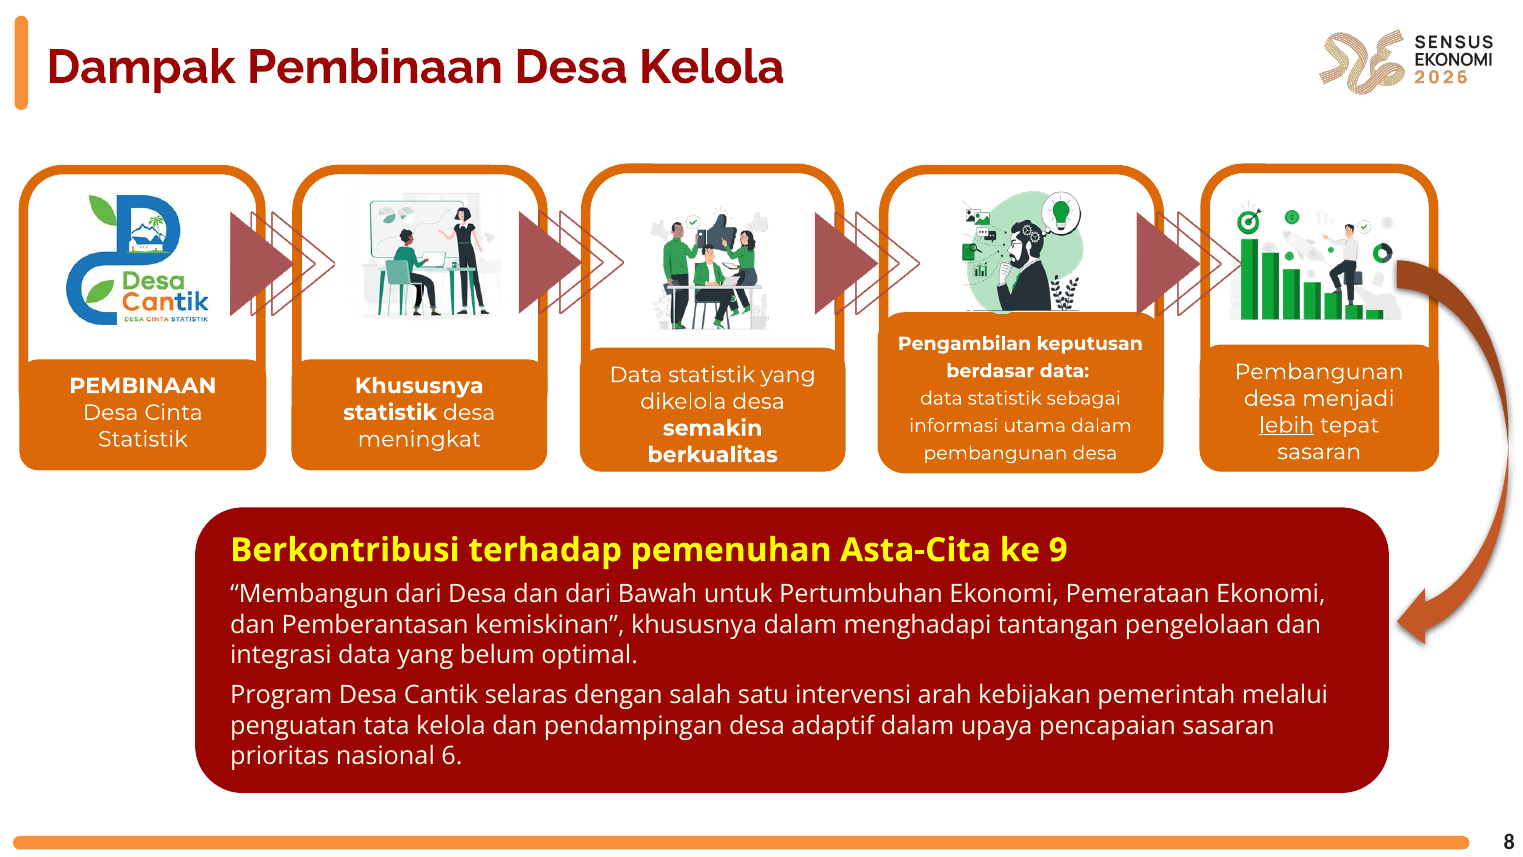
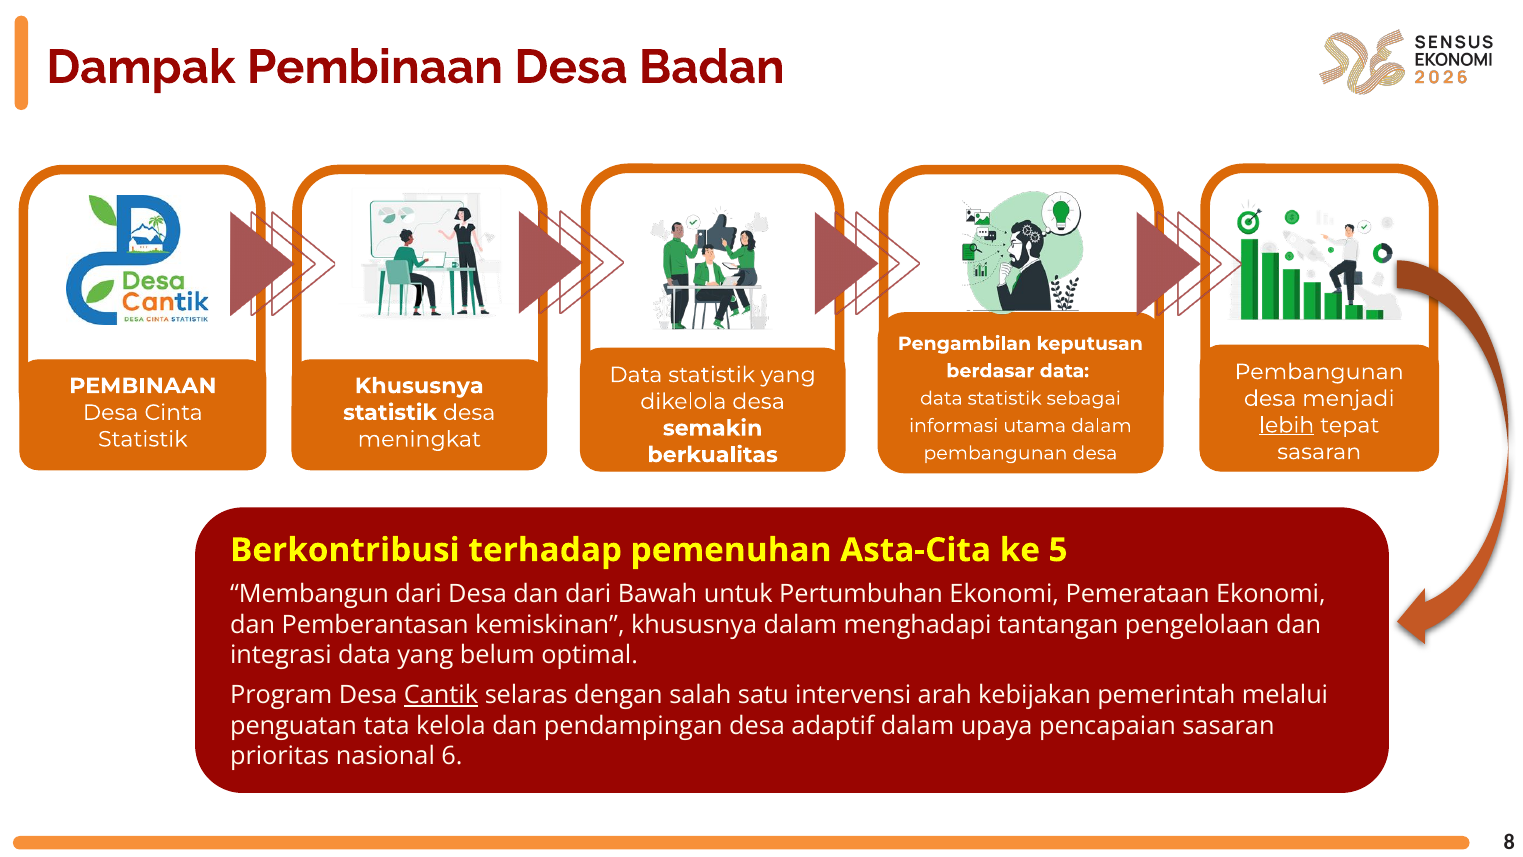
Desa Kelola: Kelola -> Badan (712, 67)
9: 9 -> 5 (1058, 550)
Cantik underline: none -> present (441, 695)
